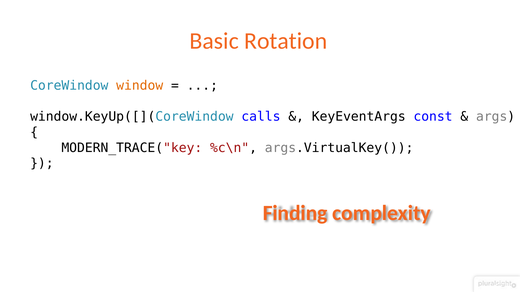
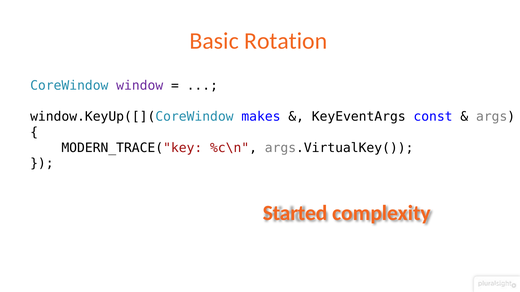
window colour: orange -> purple (140, 86)
calls: calls -> makes (261, 117)
Finding: Finding -> Started (295, 213)
